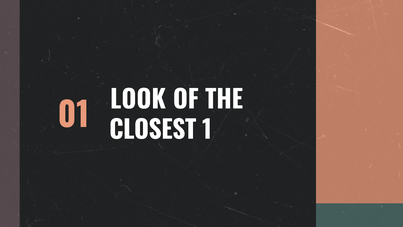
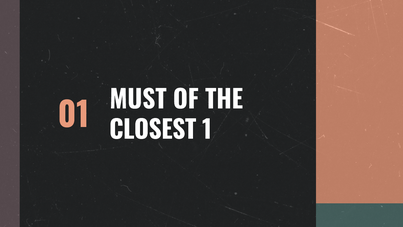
LOOK: LOOK -> MUST (138, 100)
